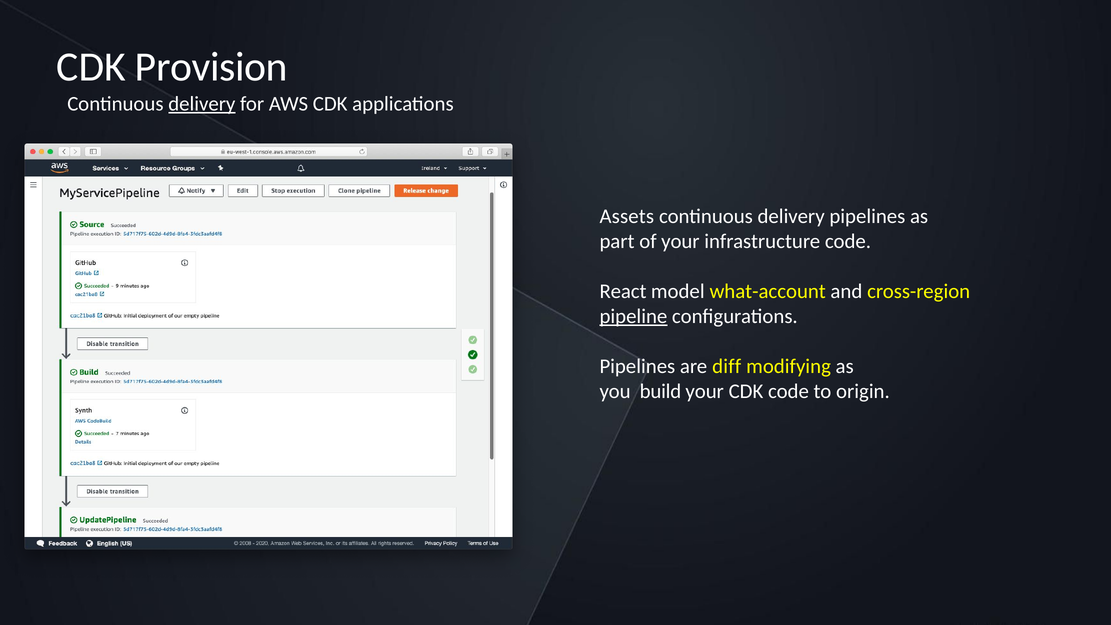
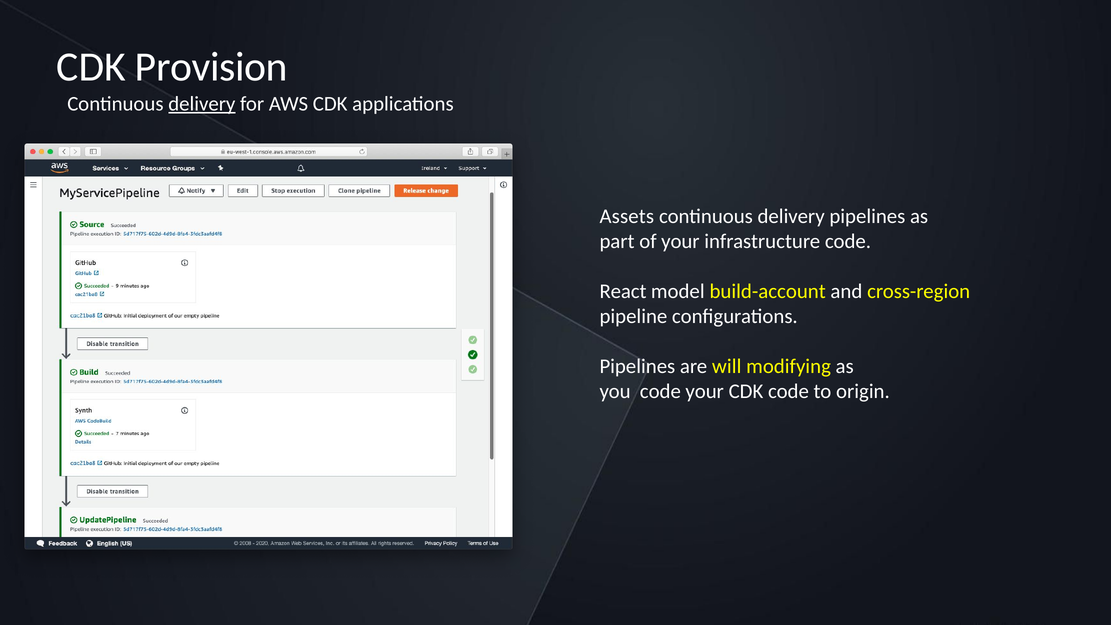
what-account: what-account -> build-account (768, 291)
pipeline underline: present -> none (633, 316)
diff: diff -> will (727, 366)
you build: build -> code (660, 391)
